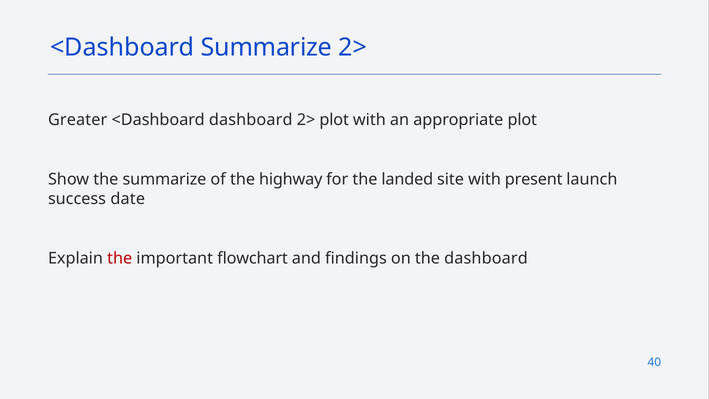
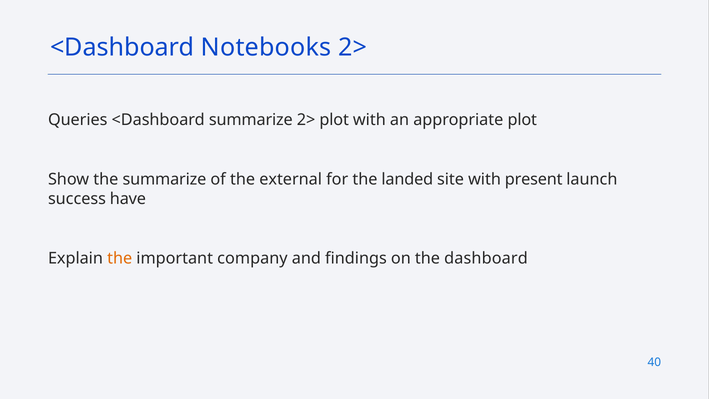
<Dashboard Summarize: Summarize -> Notebooks (266, 47)
Greater: Greater -> Queries (78, 120)
<Dashboard dashboard: dashboard -> summarize (251, 120)
highway: highway -> external (291, 179)
date: date -> have (128, 199)
the colour: red -> orange (120, 258)
flowchart: flowchart -> company (252, 258)
